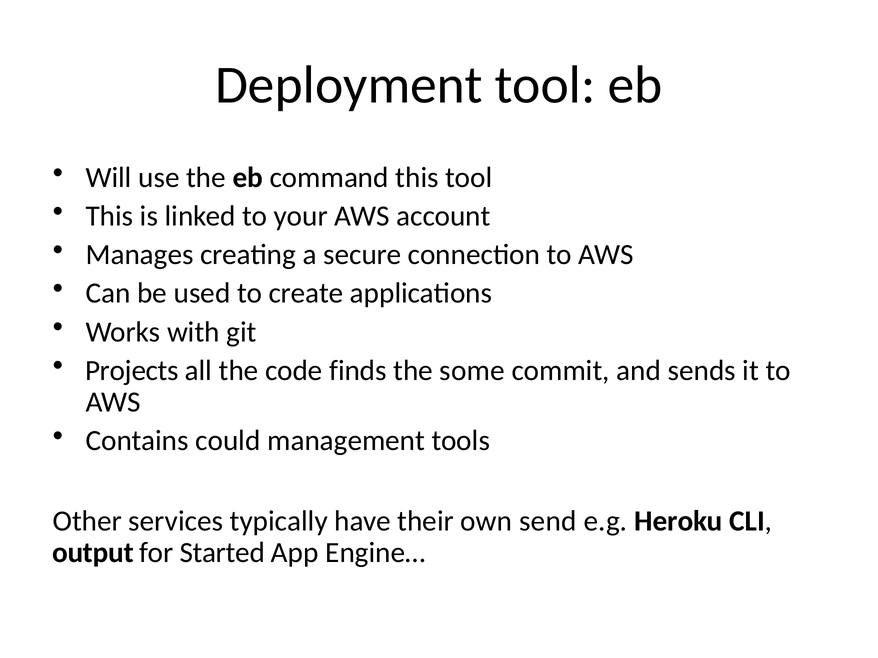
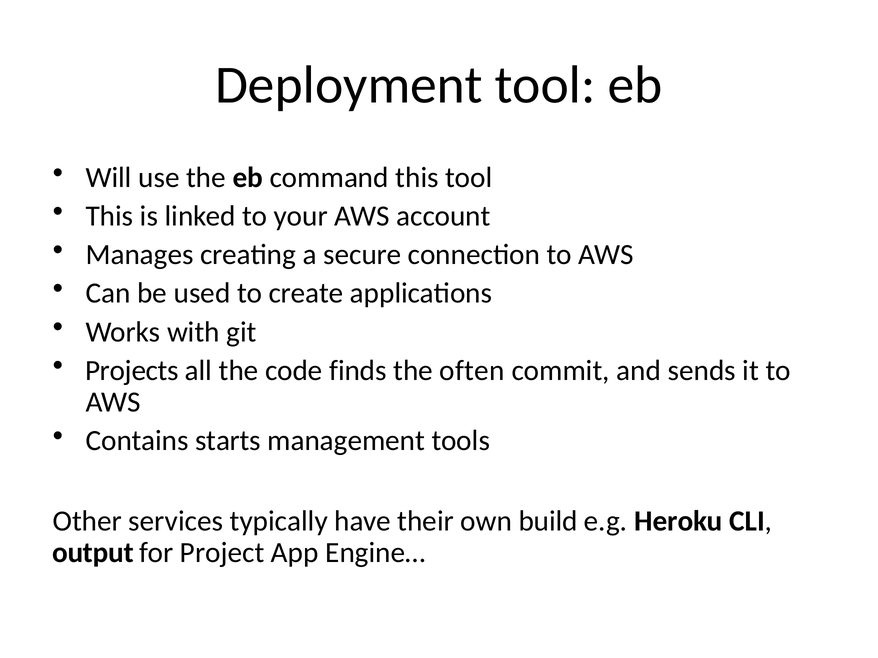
some: some -> often (472, 371)
could: could -> starts (228, 441)
send: send -> build (548, 522)
Started: Started -> Project (222, 553)
